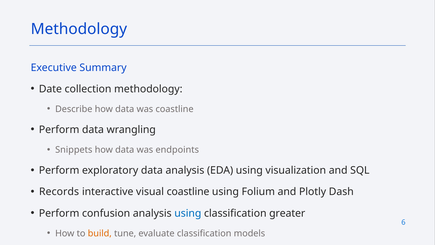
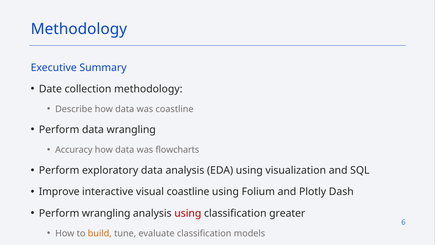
Snippets: Snippets -> Accuracy (74, 150)
endpoints: endpoints -> flowcharts (177, 150)
Records: Records -> Improve (59, 192)
Perform confusion: confusion -> wrangling (106, 213)
using colour: blue -> red (188, 213)
